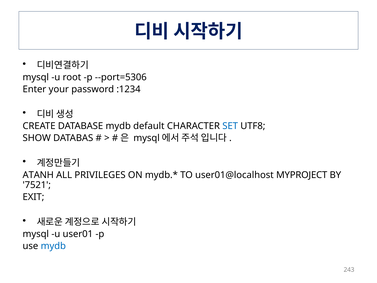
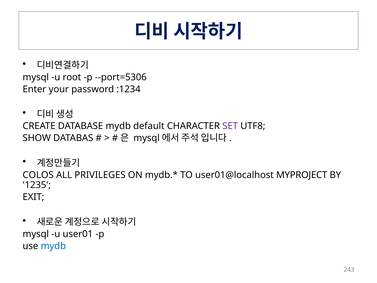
SET colour: blue -> purple (230, 126)
ATANH: ATANH -> COLOS (38, 175)
7521: 7521 -> 1235 (37, 185)
